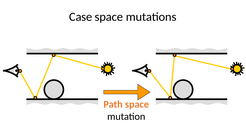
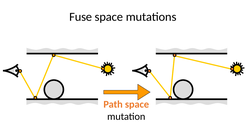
Case: Case -> Fuse (81, 17)
